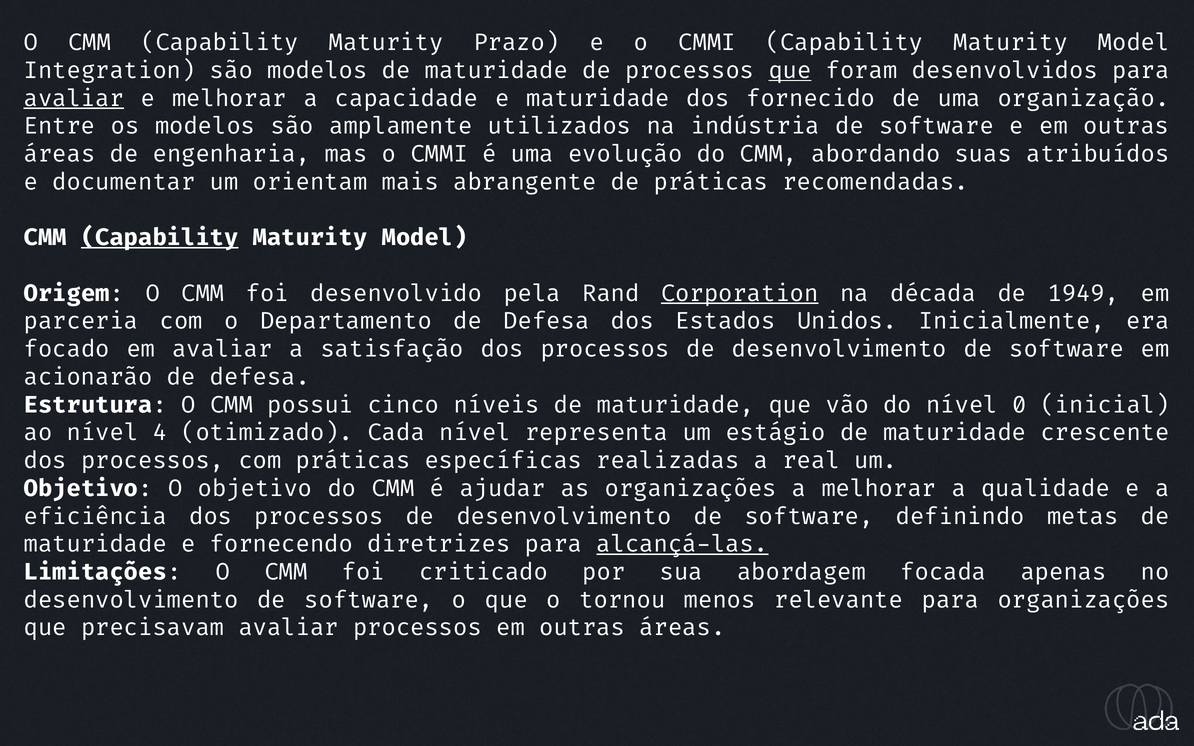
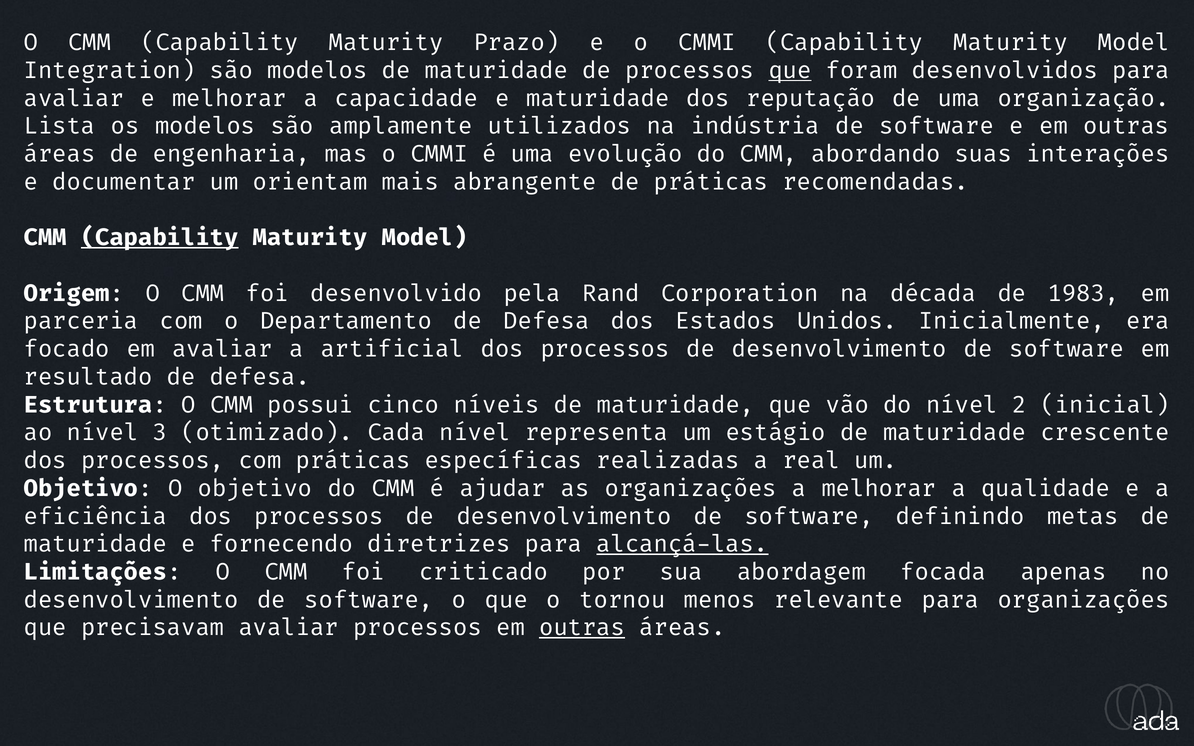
avaliar underline: present -> none (74, 98)
fornecido: fornecido -> reputação (811, 98)
Entre: Entre -> Lista (59, 126)
atribuídos: atribuídos -> interações (1098, 154)
Corporation underline: present -> none (740, 294)
1949: 1949 -> 1983 (1083, 294)
satisfação: satisfação -> artificial (392, 349)
acionarão: acionarão -> resultado (88, 377)
0: 0 -> 2 (1019, 405)
4: 4 -> 3 (160, 433)
outras underline: none -> present (582, 628)
